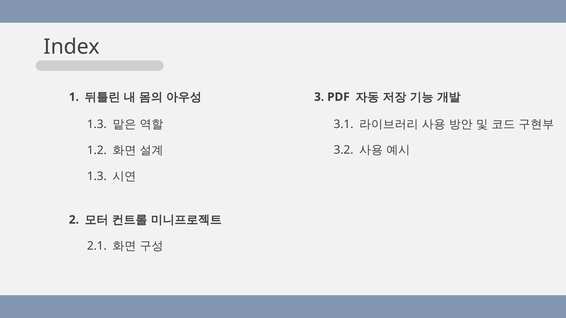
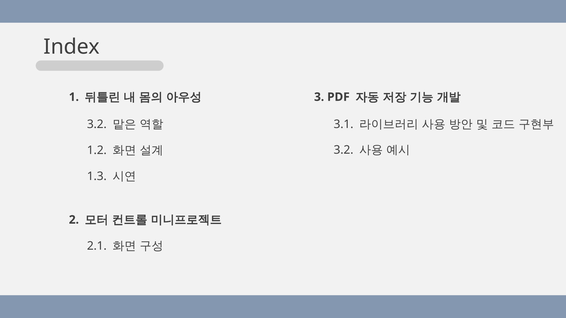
1.3: 1.3 -> 3.2 (97, 124)
